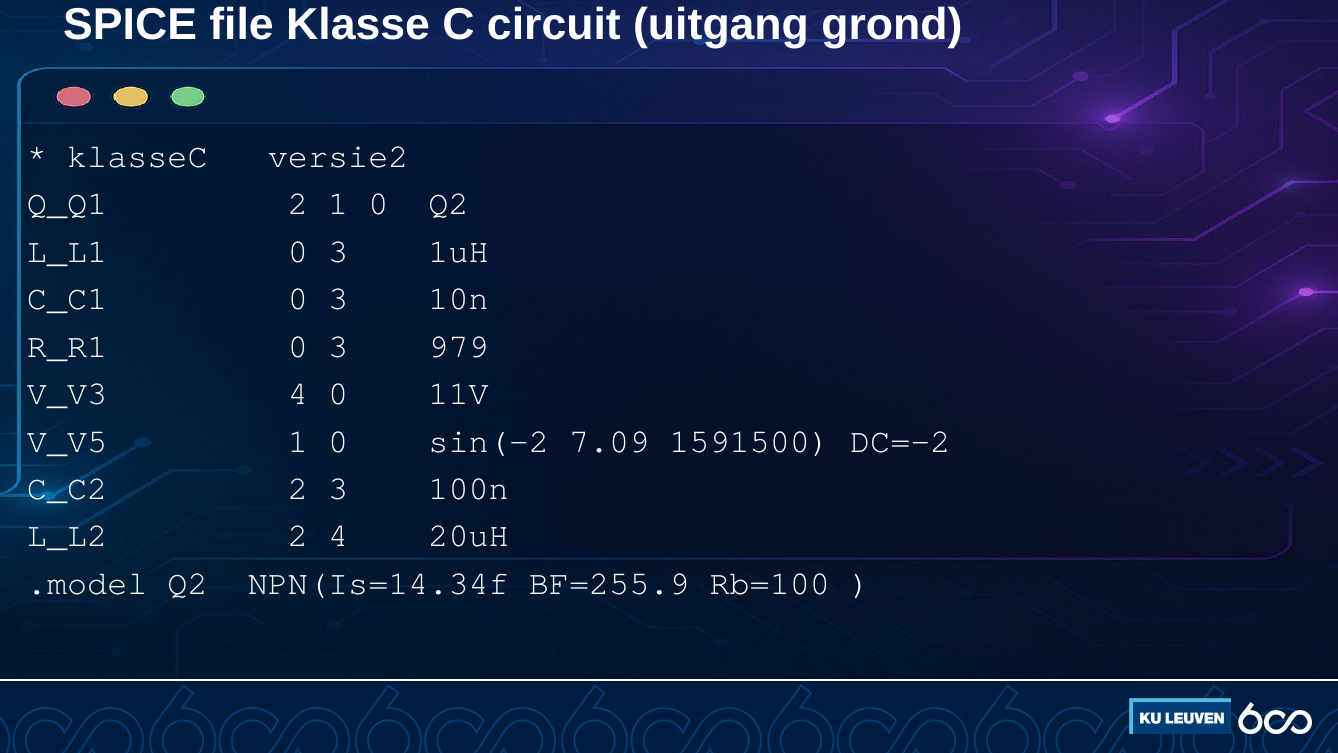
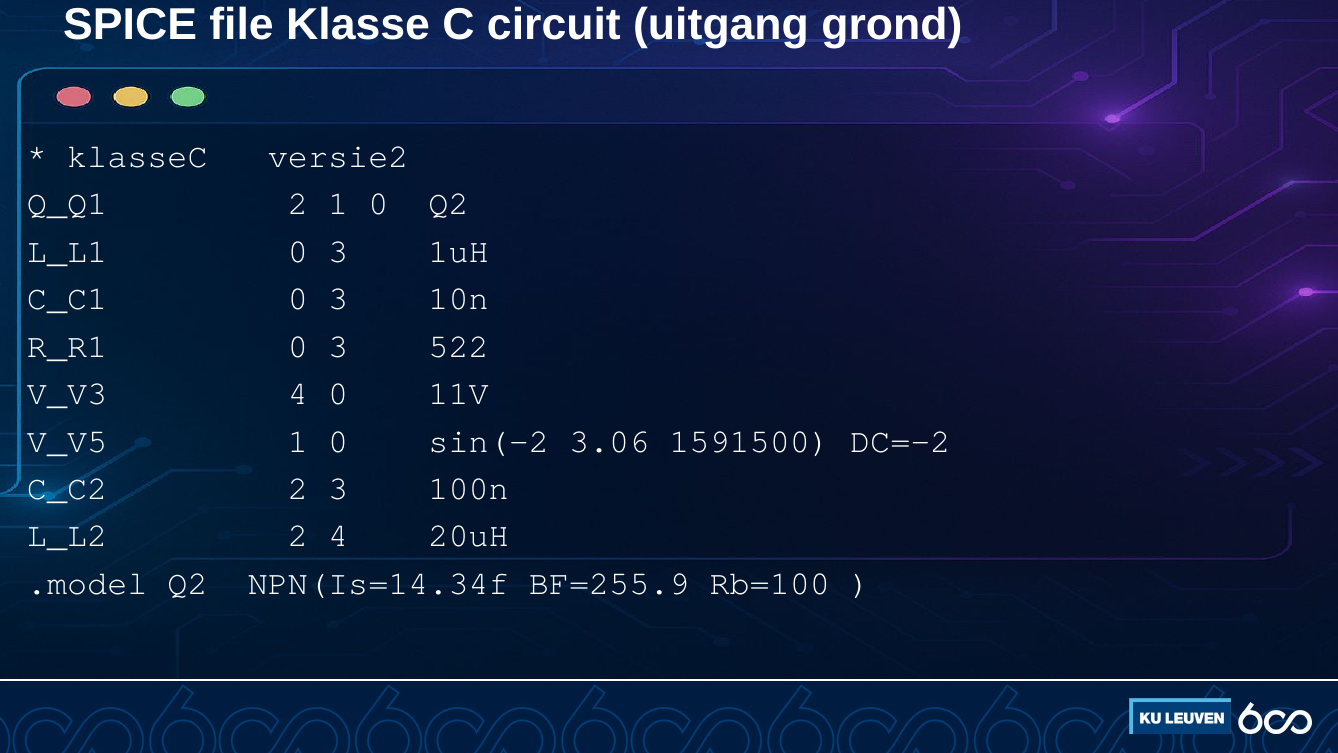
979: 979 -> 522 (459, 346)
7.09: 7.09 -> 3.06 (609, 441)
